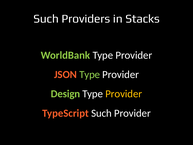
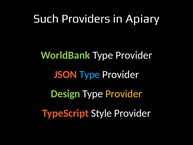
Stacks: Stacks -> Apiary (142, 19)
Type colour: light green -> light blue (90, 74)
TypeScript Such: Such -> Style (101, 113)
